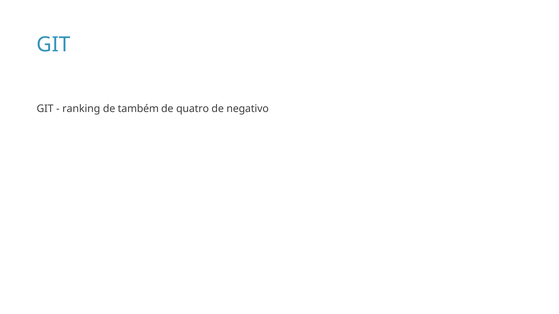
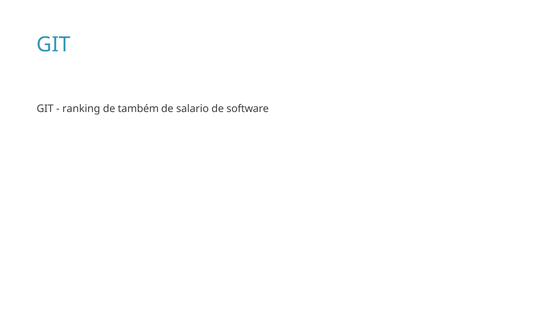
quatro: quatro -> salario (193, 109)
negativo: negativo -> software (248, 109)
